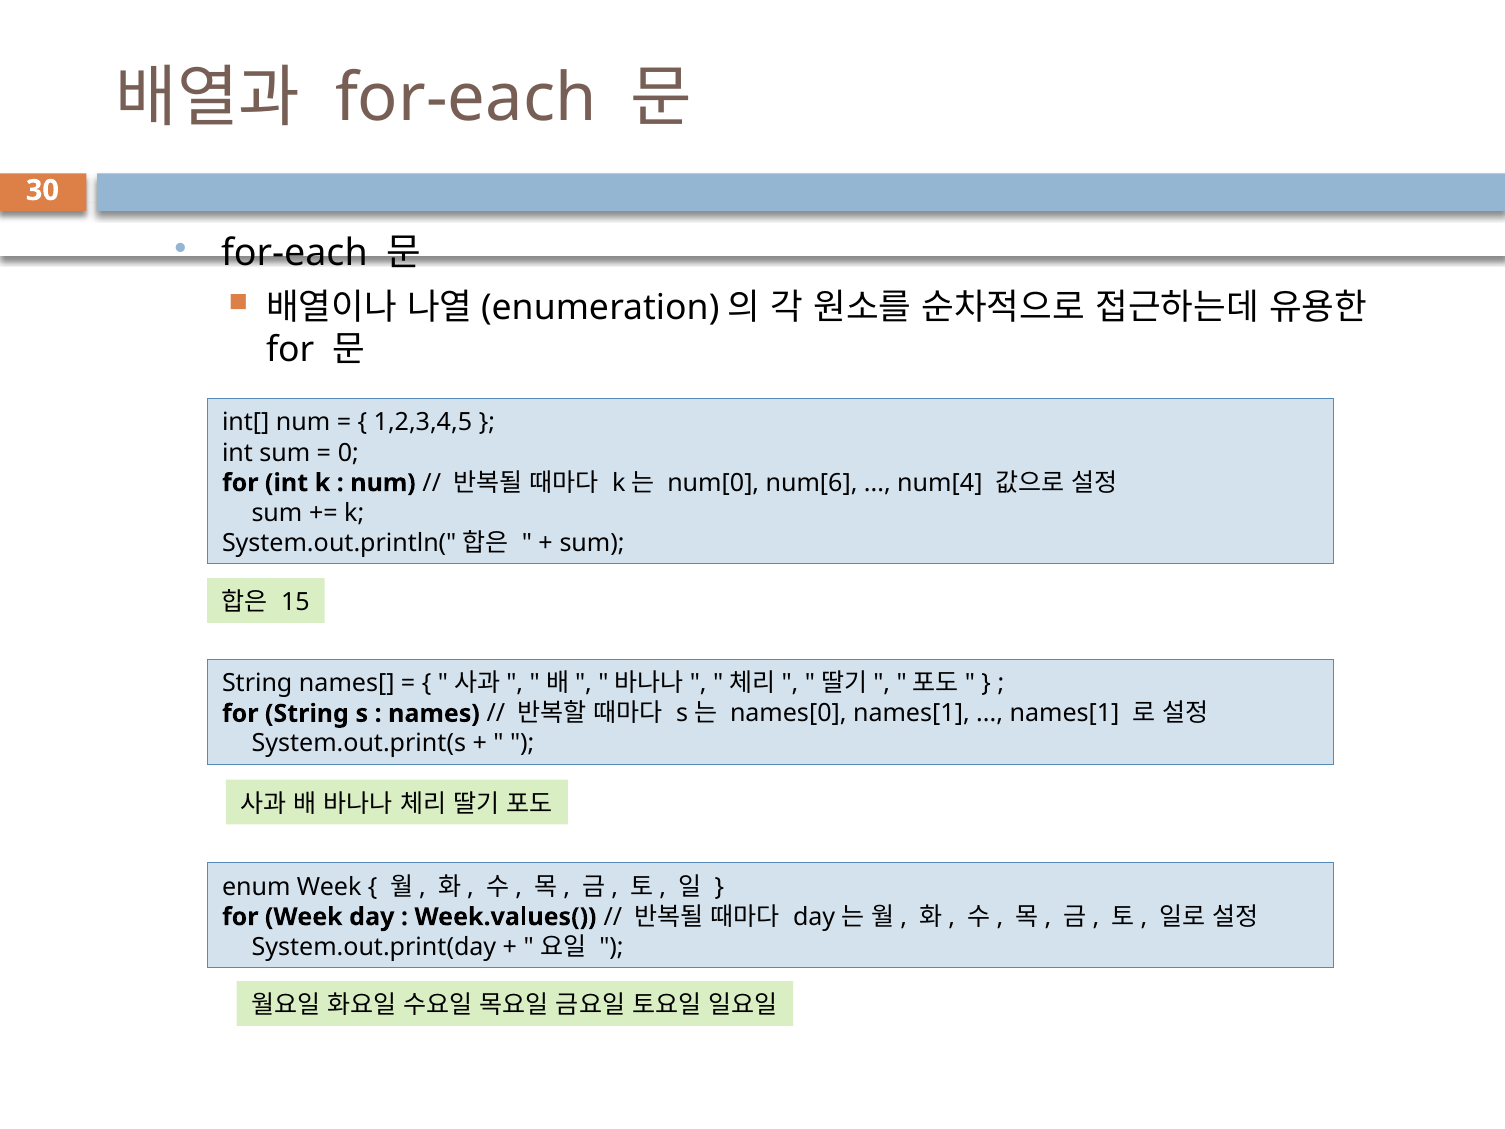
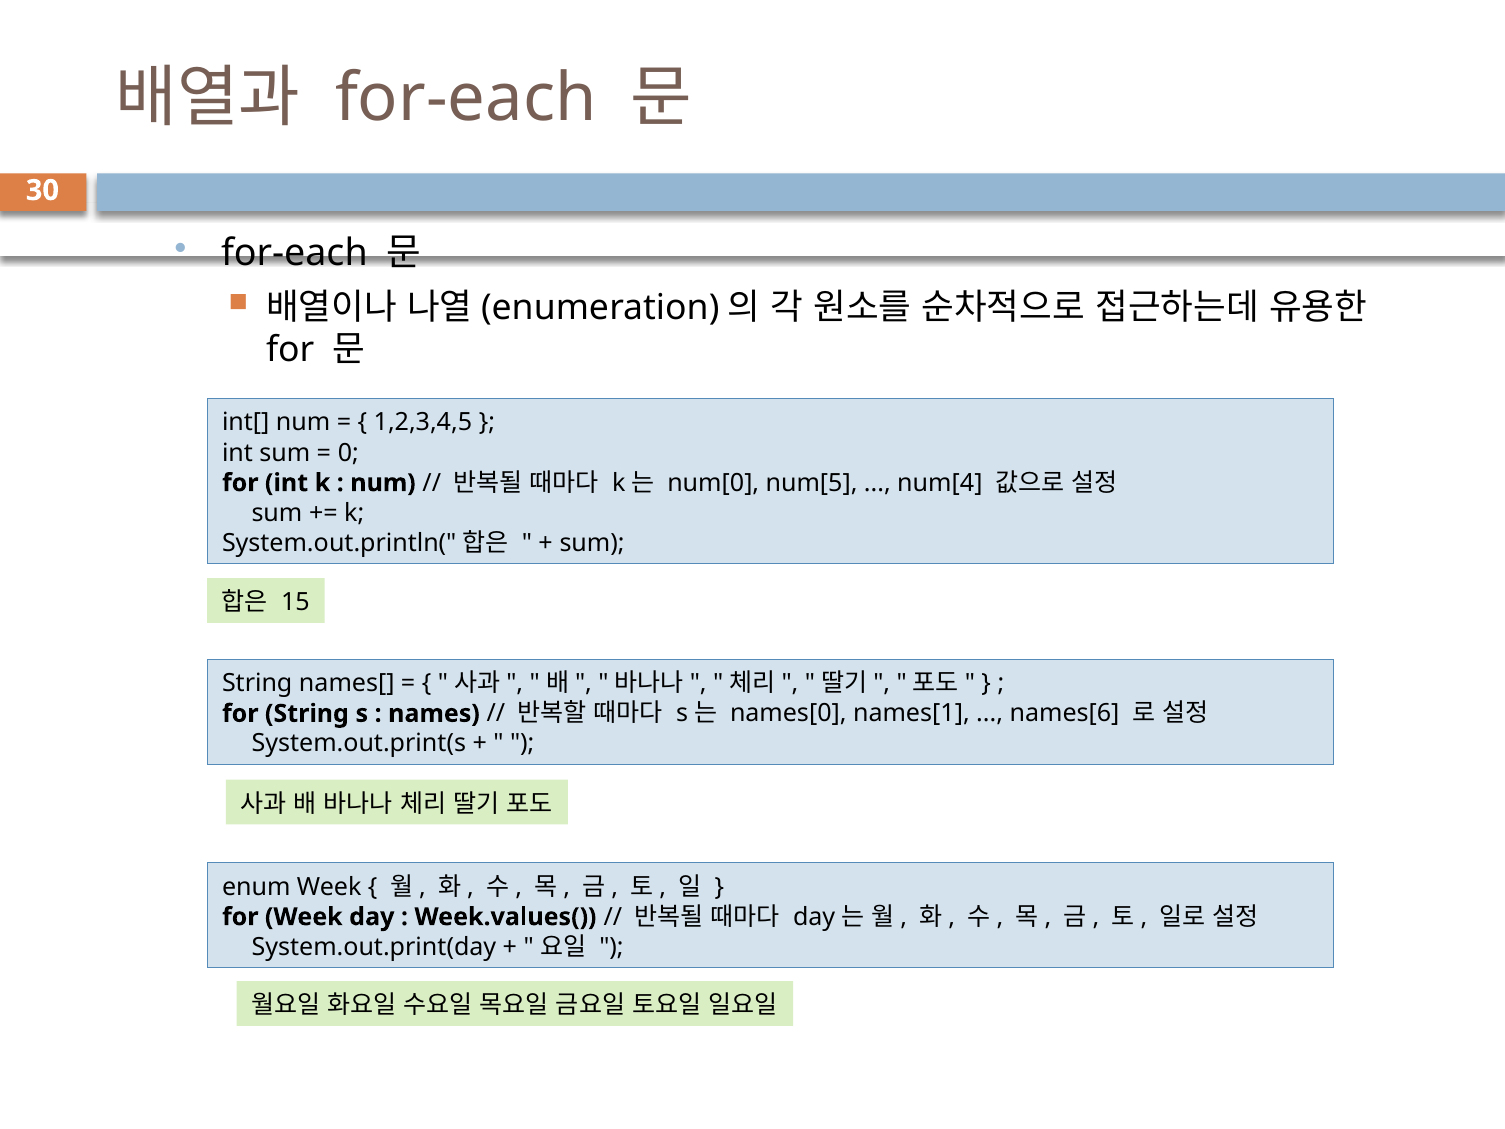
num[6: num[6 -> num[5 (812, 483)
names[1: names[1 -> names[6 (1065, 713)
